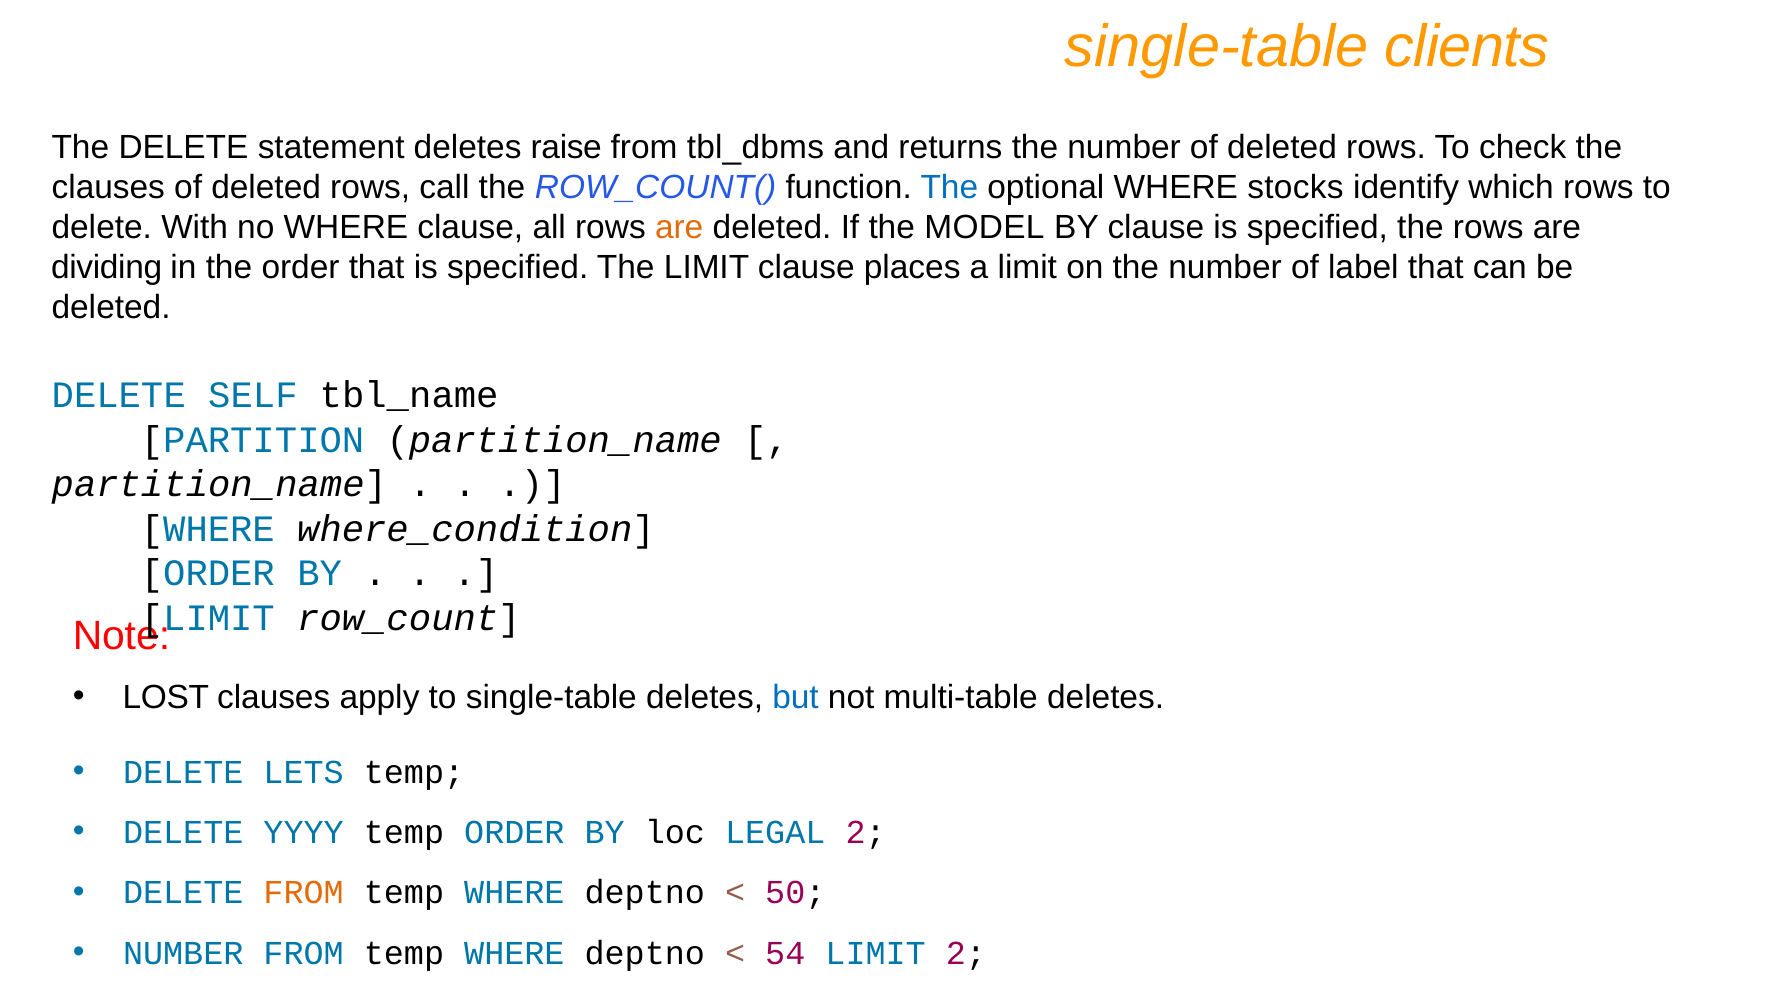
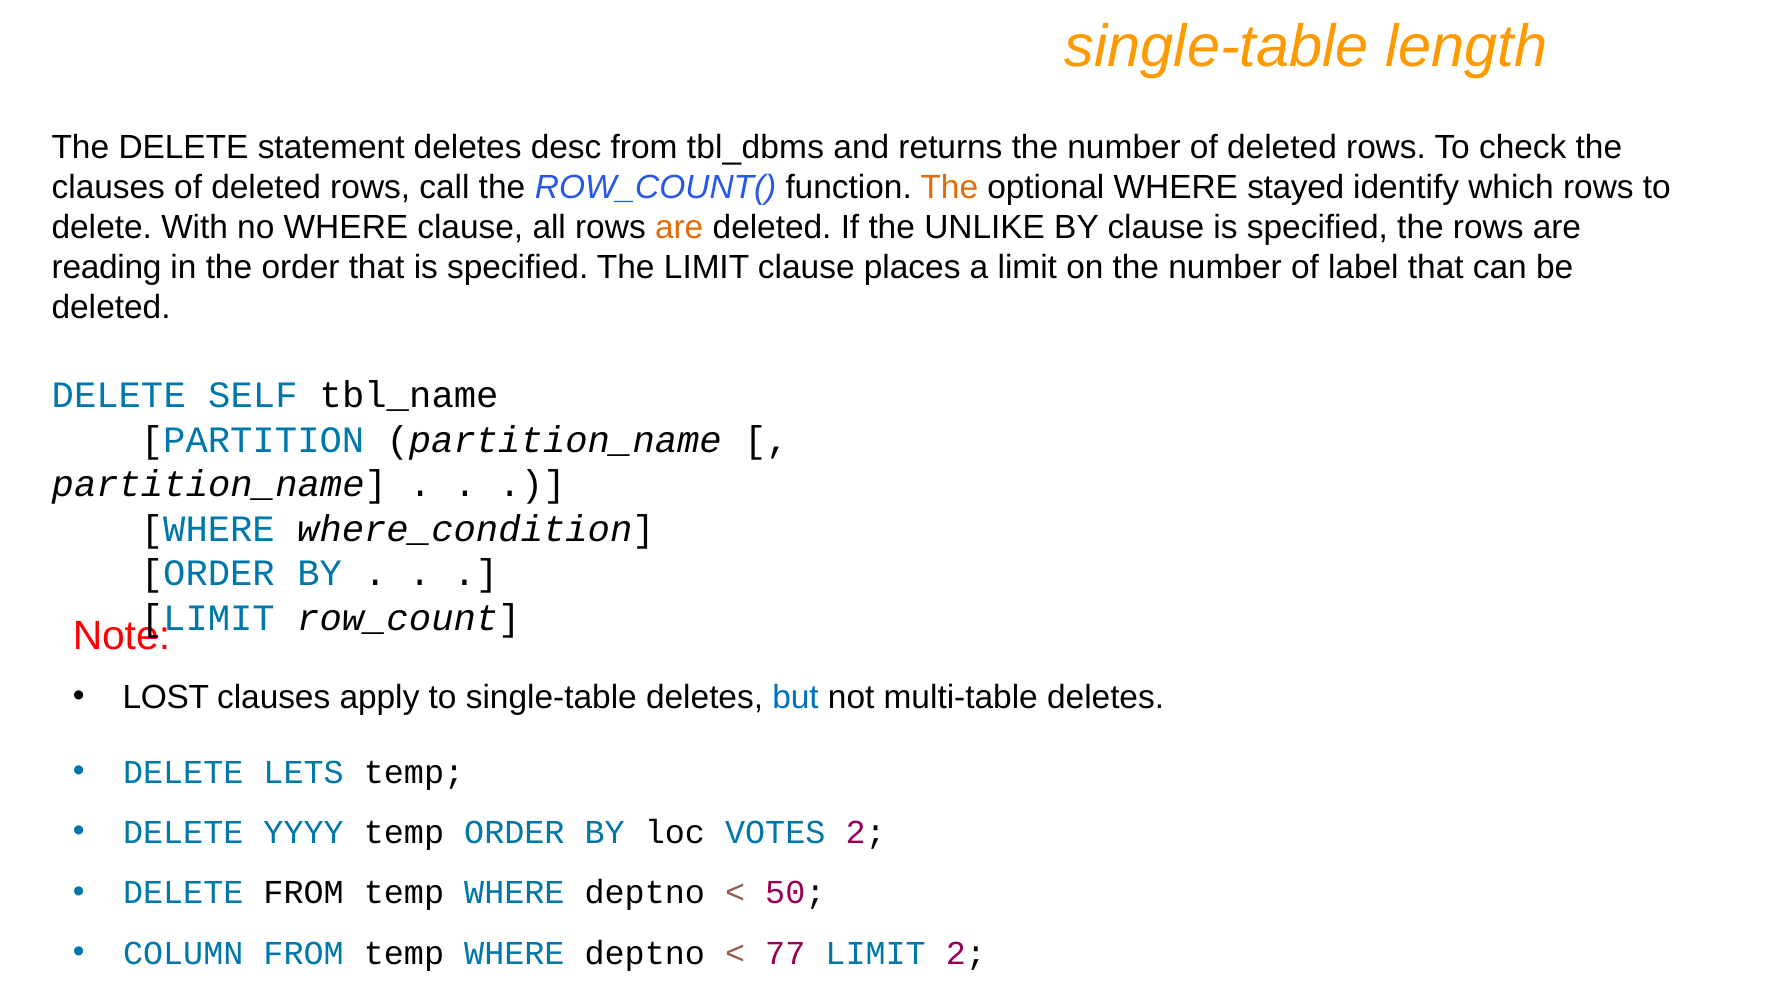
clients: clients -> length (1466, 46)
raise: raise -> desc (566, 147)
The colour: blue -> orange (949, 187)
stocks: stocks -> stayed (1296, 187)
MODEL: MODEL -> UNLIKE (985, 227)
dividing: dividing -> reading (107, 267)
LEGAL: LEGAL -> VOTES (775, 832)
FROM colour: orange -> black (304, 892)
NUMBER: NUMBER -> COLUMN (183, 953)
54: 54 -> 77 (785, 953)
